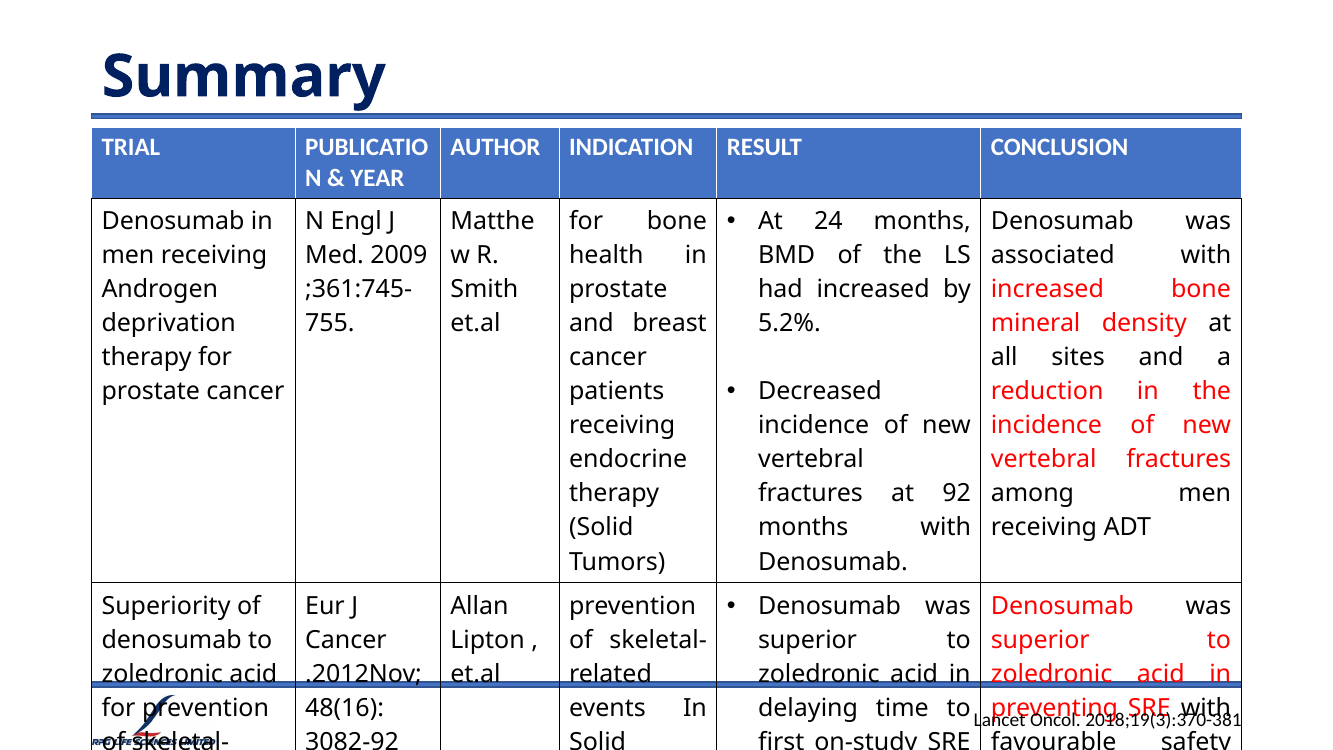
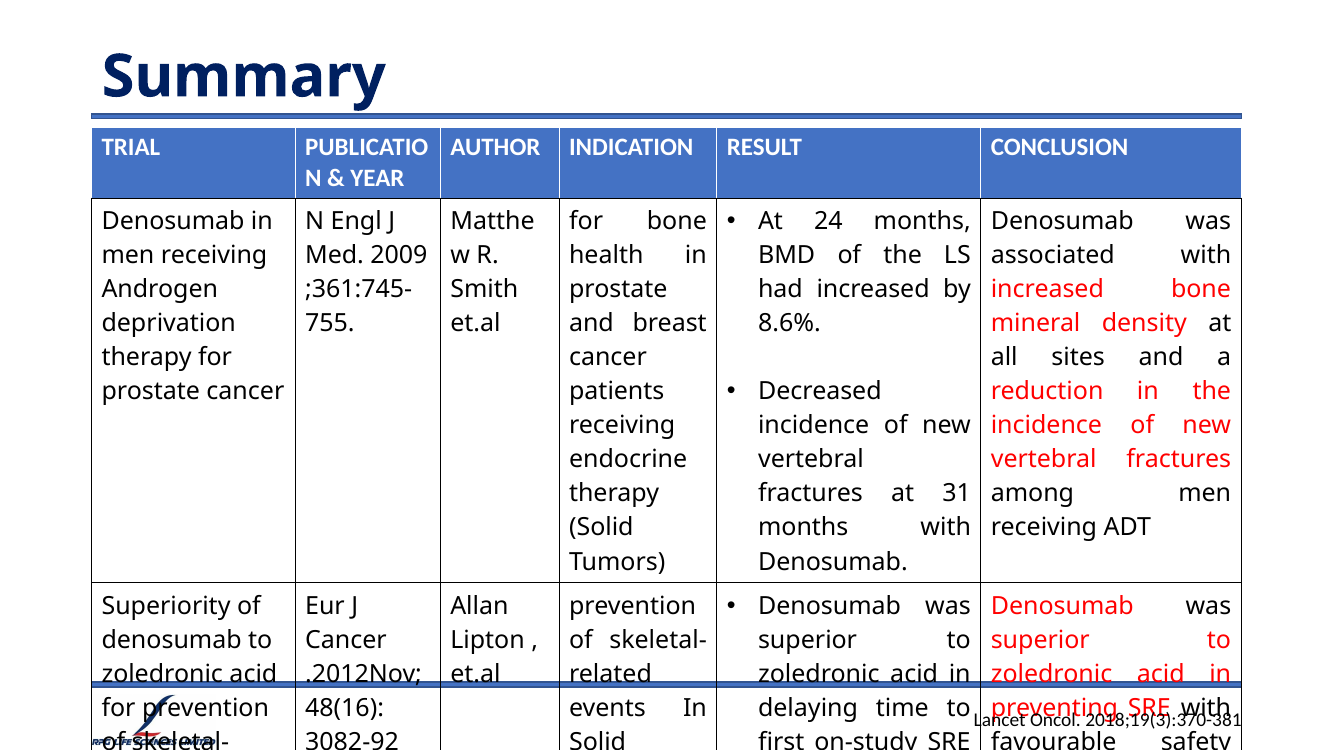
5.2%: 5.2% -> 8.6% (789, 324)
92: 92 -> 31 (957, 494)
